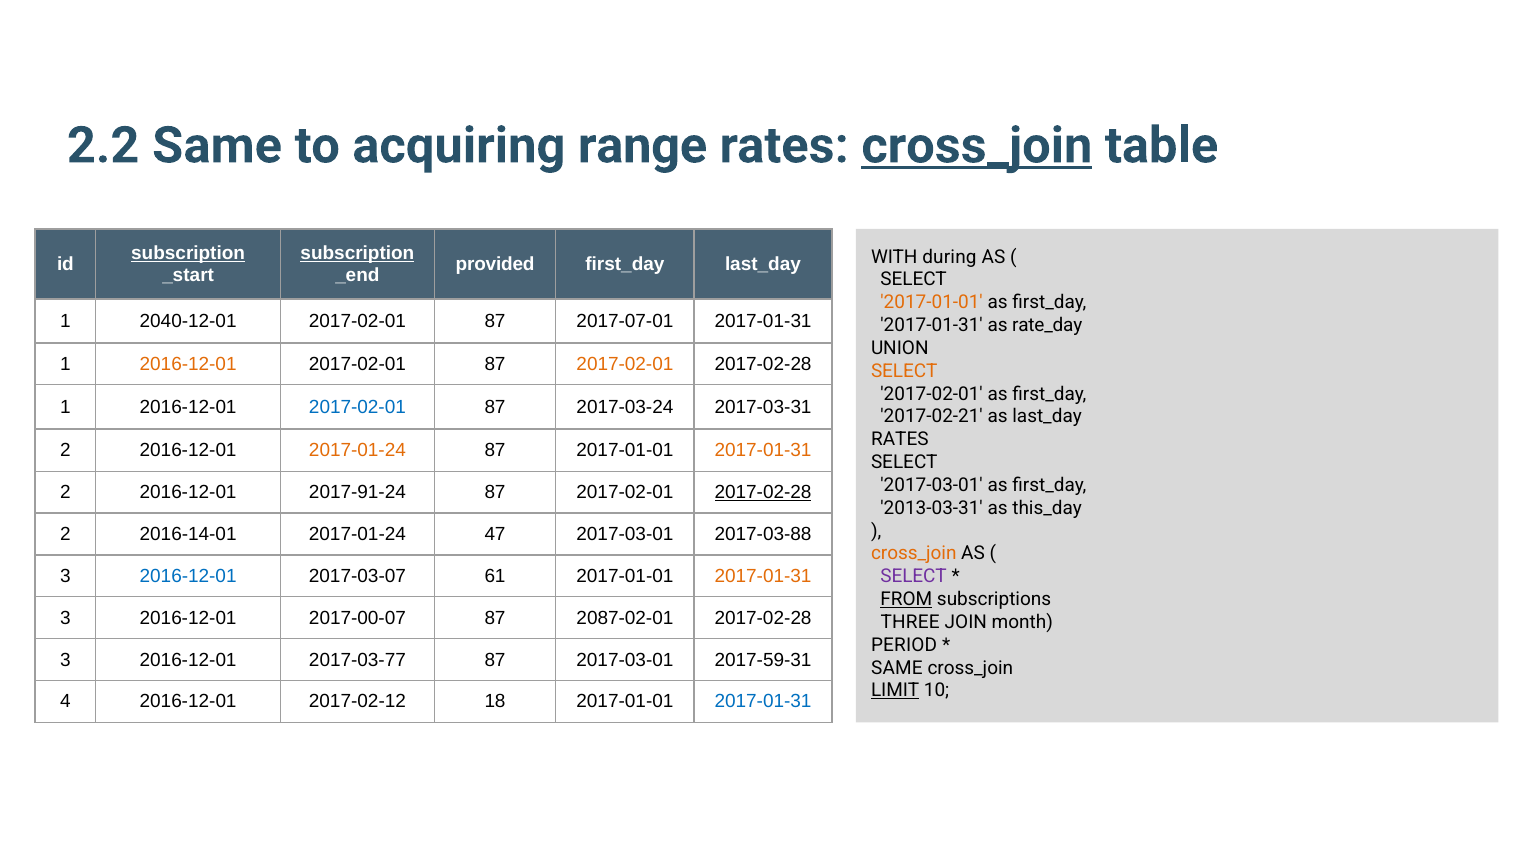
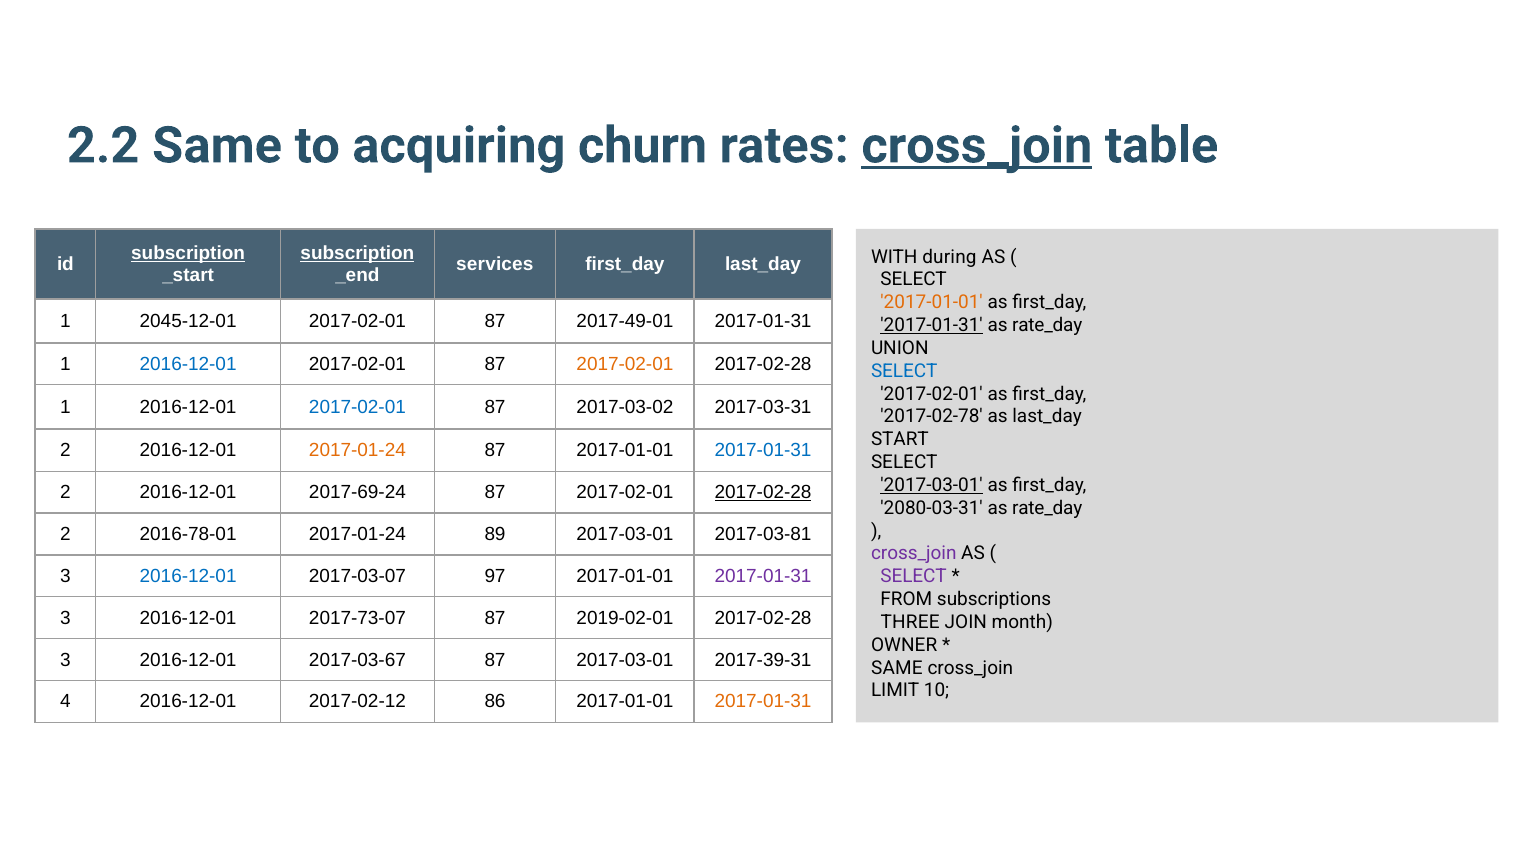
range: range -> churn (643, 146)
provided: provided -> services (495, 264)
2040-12-01: 2040-12-01 -> 2045-12-01 (188, 321)
2017-07-01: 2017-07-01 -> 2017-49-01 (625, 321)
2017-01-31 underline: none -> present (932, 325)
2016-12-01 colour: orange -> blue (188, 364)
SELECT colour: orange -> blue (904, 371)
2017-03-24: 2017-03-24 -> 2017-03-02 (625, 407)
2017-02-21: 2017-02-21 -> 2017-02-78 (932, 417)
RATES: RATES -> START (900, 439)
2017-01-31 colour: orange -> blue (763, 450)
2017-03-01 underline: none -> present (932, 485)
2017-91-24: 2017-91-24 -> 2017-69-24 (357, 492)
2013-03-31: 2013-03-31 -> 2080-03-31 (932, 508)
this_day: this_day -> rate_day (1047, 508)
2016-14-01: 2016-14-01 -> 2016-78-01 (188, 534)
47: 47 -> 89 (495, 534)
2017-03-88: 2017-03-88 -> 2017-03-81 (763, 534)
cross_join colour: orange -> purple (914, 554)
61: 61 -> 97 (495, 576)
2017-01-31 colour: orange -> purple (763, 576)
FROM underline: present -> none (906, 599)
2017-00-07: 2017-00-07 -> 2017-73-07 (357, 618)
2087-02-01: 2087-02-01 -> 2019-02-01 (625, 618)
PERIOD: PERIOD -> OWNER (904, 645)
2017-03-77: 2017-03-77 -> 2017-03-67 (357, 660)
2017-59-31: 2017-59-31 -> 2017-39-31 (763, 660)
LIMIT underline: present -> none (895, 691)
18: 18 -> 86 (495, 702)
2017-01-31 colour: blue -> orange (763, 702)
